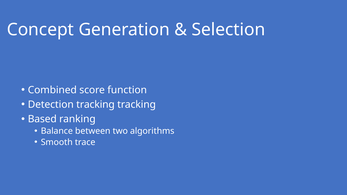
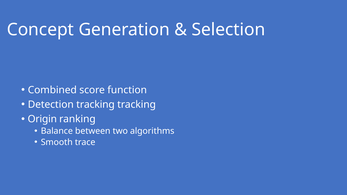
Based: Based -> Origin (42, 119)
